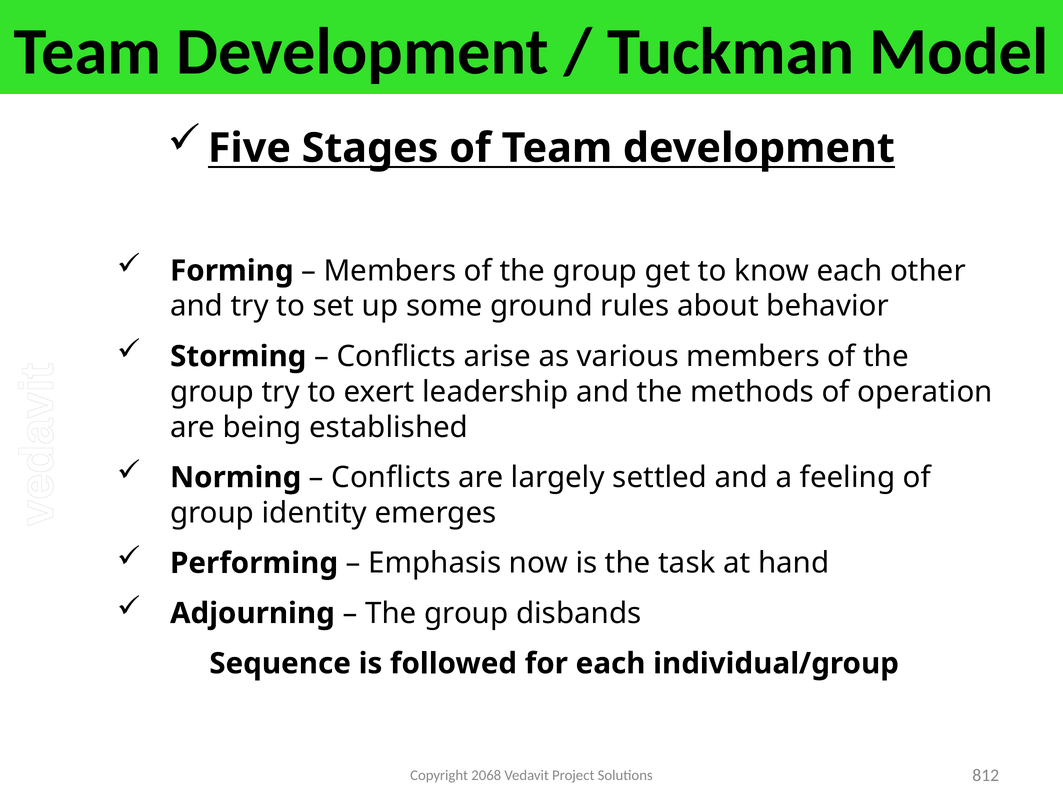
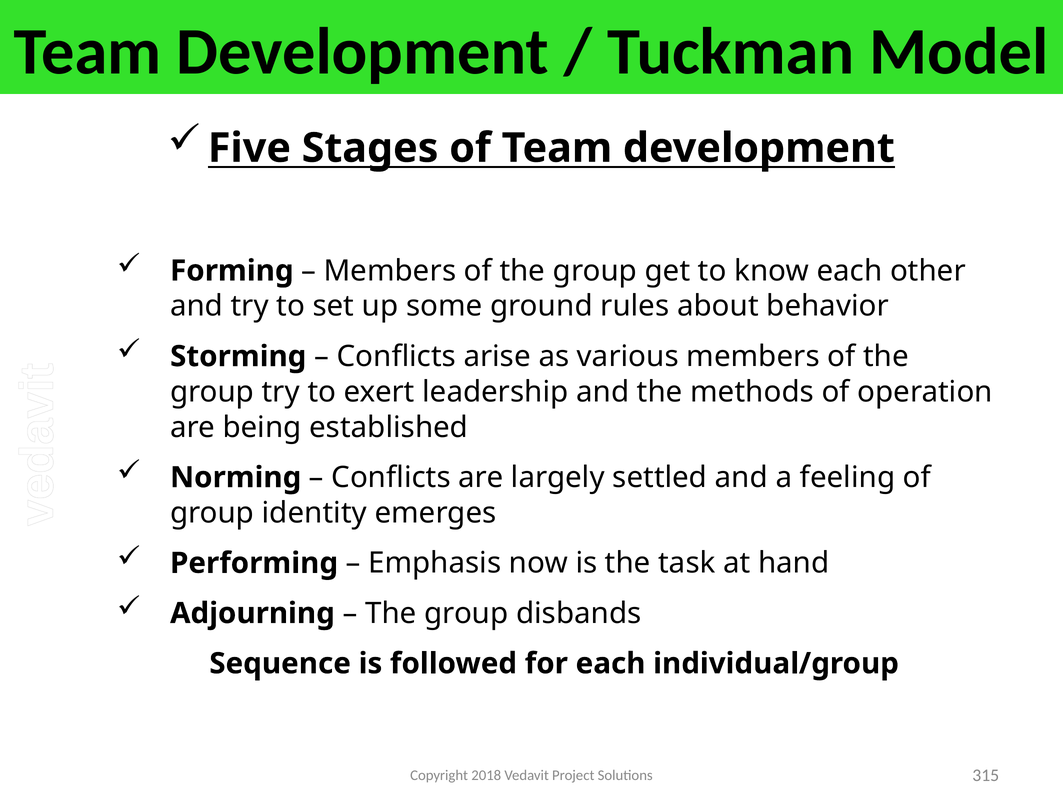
2068: 2068 -> 2018 (486, 776)
812: 812 -> 315 (986, 776)
